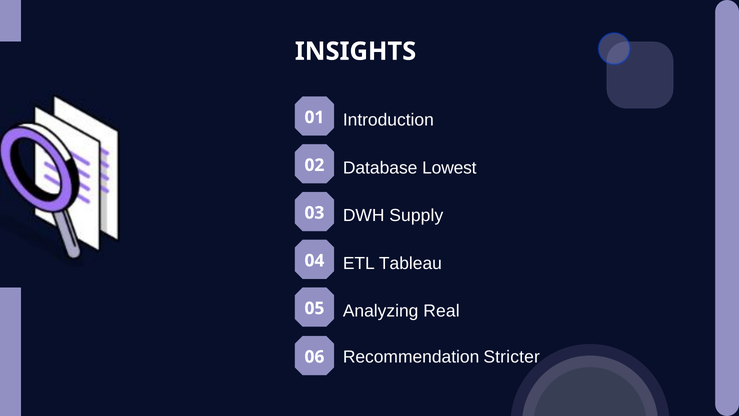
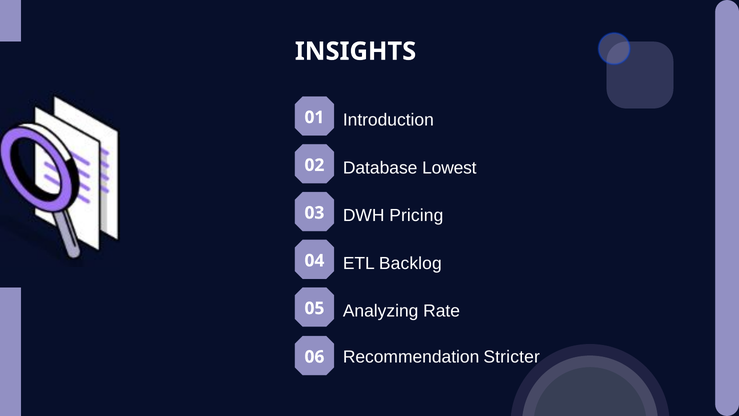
Supply: Supply -> Pricing (416, 216)
Tableau: Tableau -> Backlog (410, 263)
Real: Real -> Rate (442, 311)
